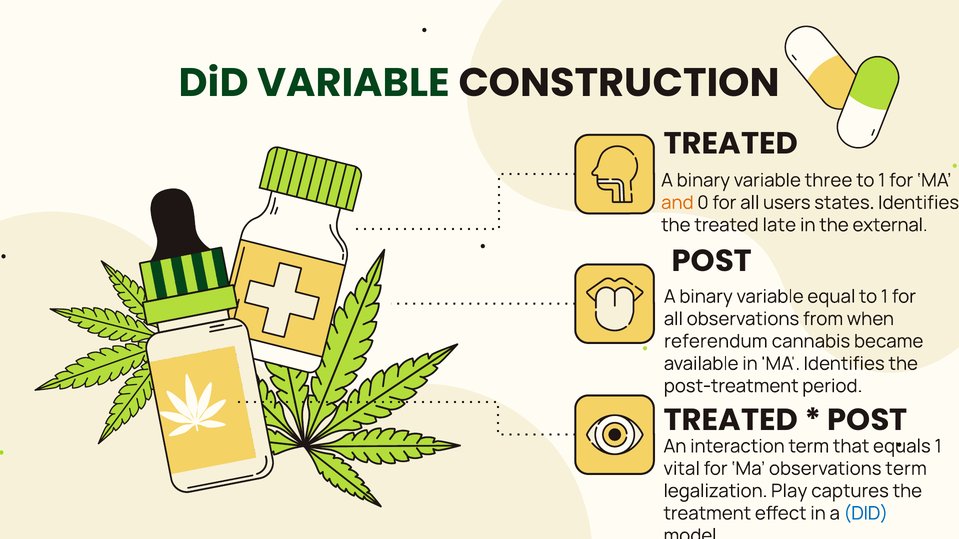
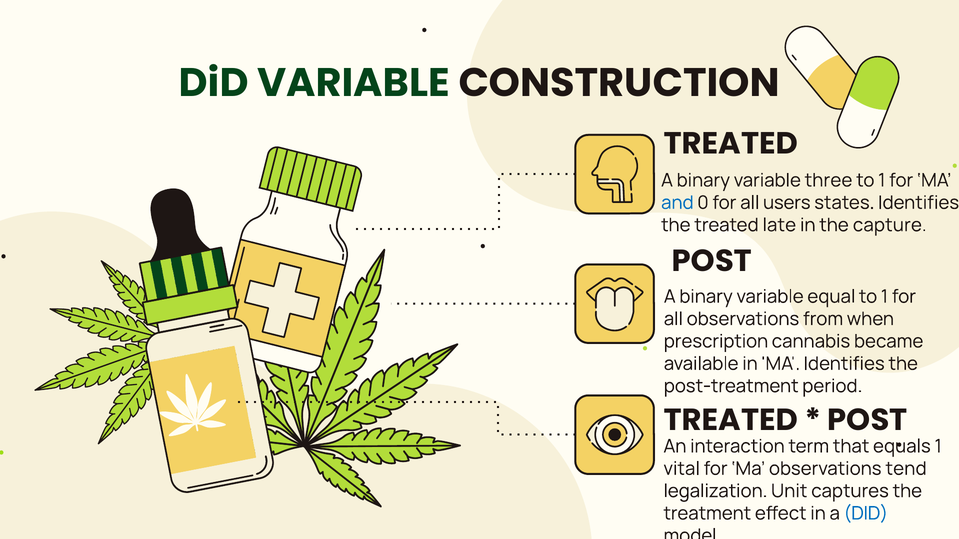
and colour: orange -> blue (677, 203)
external: external -> capture (890, 225)
referendum: referendum -> prescription (716, 342)
observations term: term -> tend (906, 469)
Play: Play -> Unit (789, 491)
